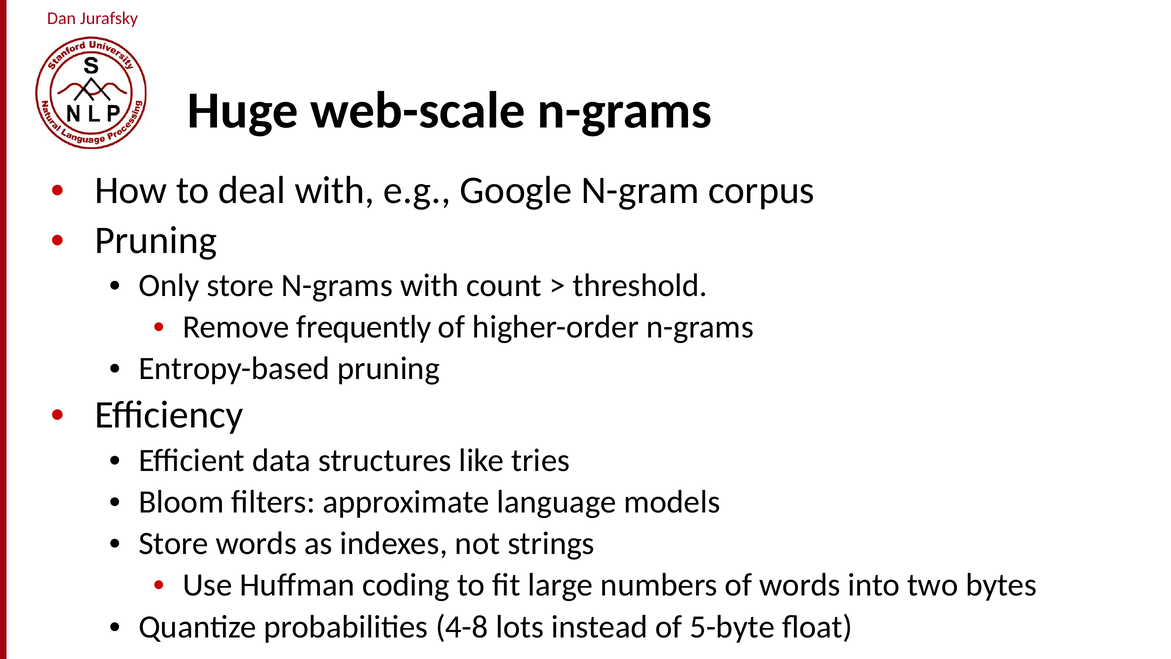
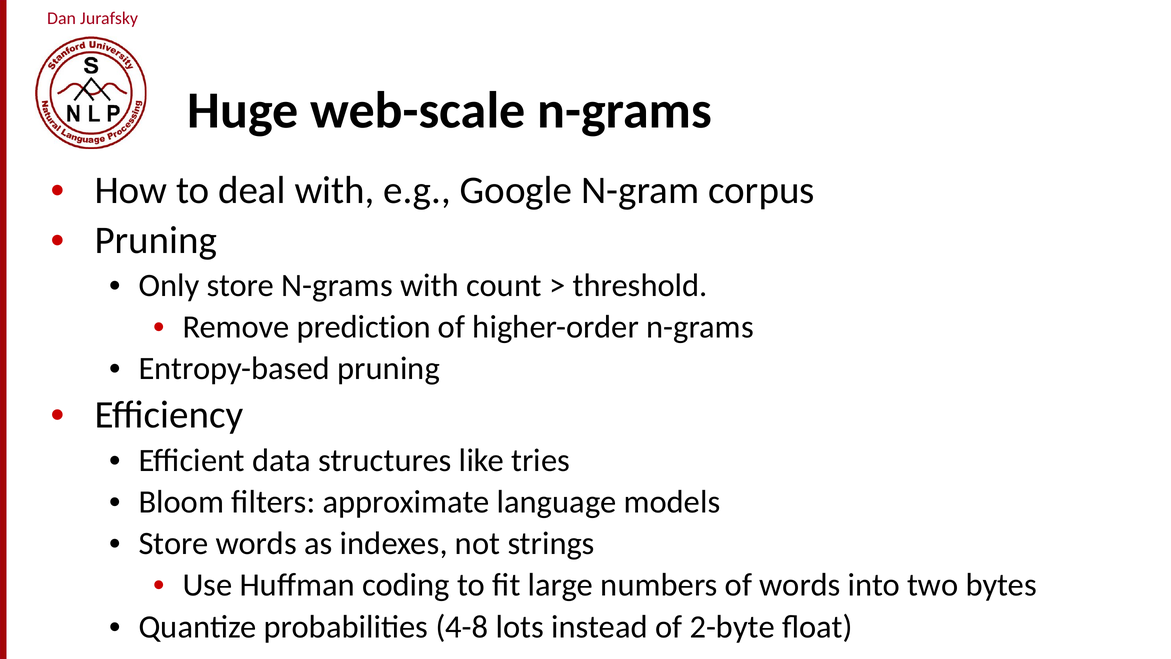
frequently: frequently -> prediction (364, 327)
5-byte: 5-byte -> 2-byte (732, 627)
